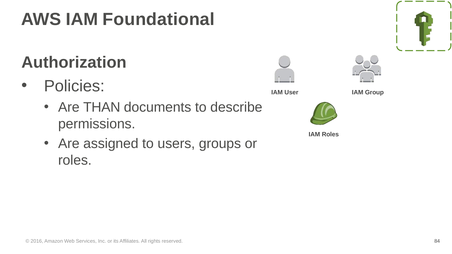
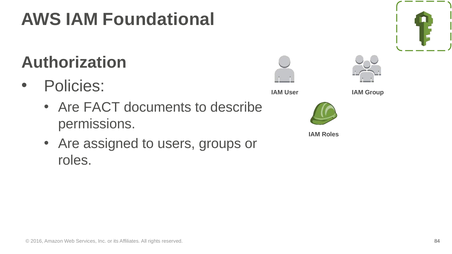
THAN: THAN -> FACT (102, 107)
